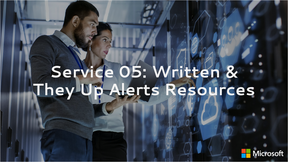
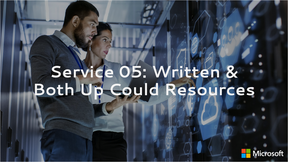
They: They -> Both (54, 90)
Alerts: Alerts -> Could (134, 90)
